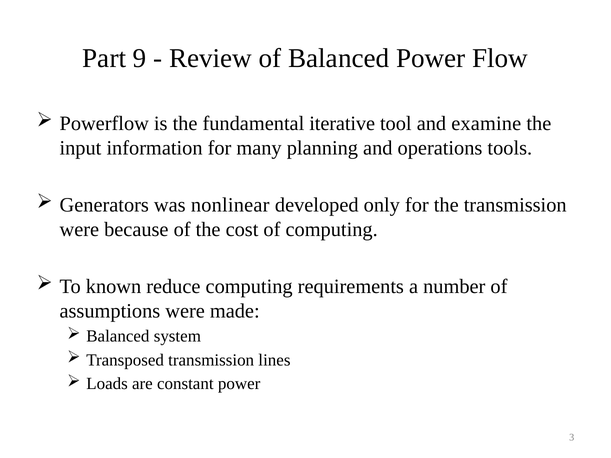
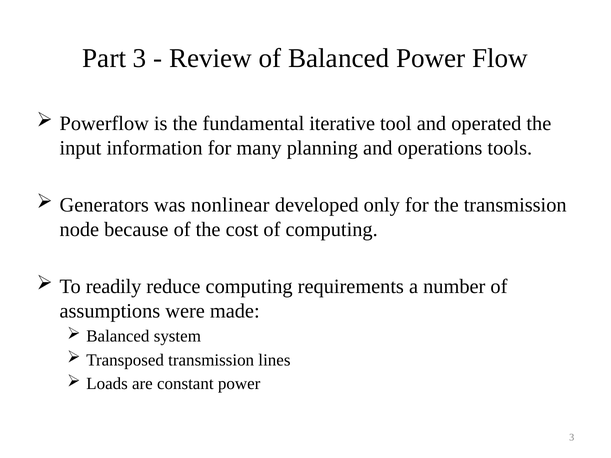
Part 9: 9 -> 3 (140, 58)
examine: examine -> operated (486, 124)
were: were -> node (79, 230)
known: known -> readily (114, 287)
